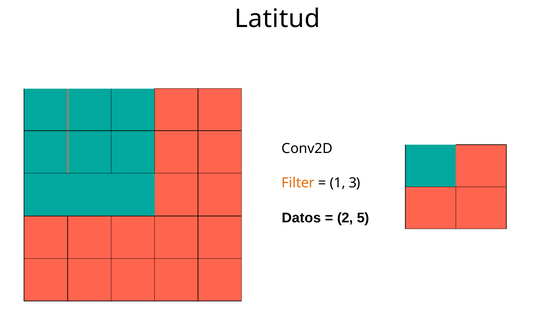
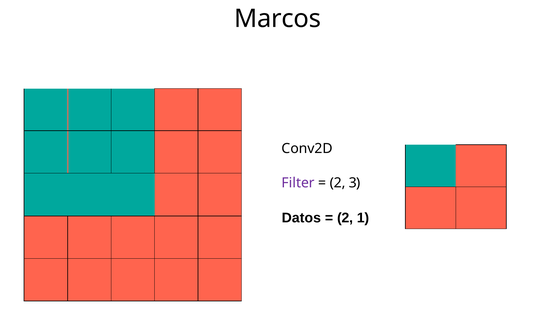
Latitud: Latitud -> Marcos (278, 19)
Filter colour: orange -> purple (298, 183)
1: 1 -> 2 (338, 183)
5: 5 -> 1 (363, 218)
